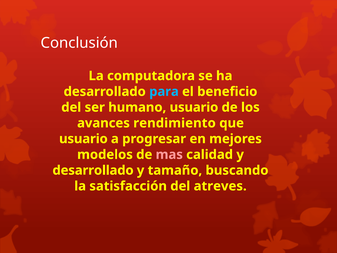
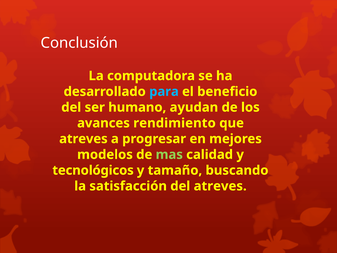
humano usuario: usuario -> ayudan (194, 107)
usuario: usuario -> atreves (83, 139)
mas colour: pink -> light green (169, 154)
desarrollado: desarrollado -> tecnológicos (93, 170)
